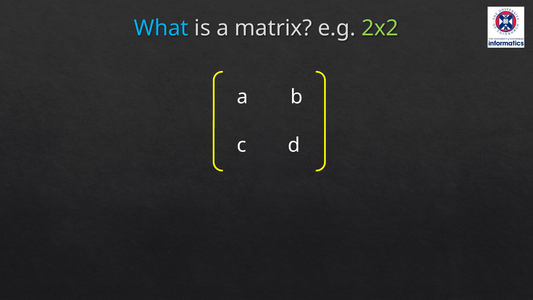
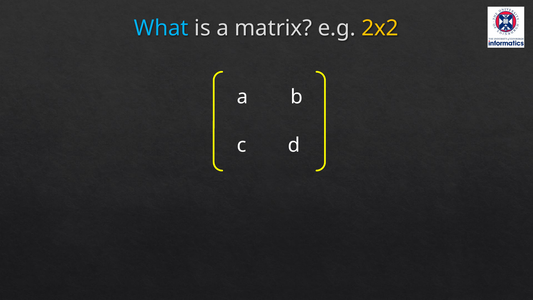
2x2 colour: light green -> yellow (380, 28)
